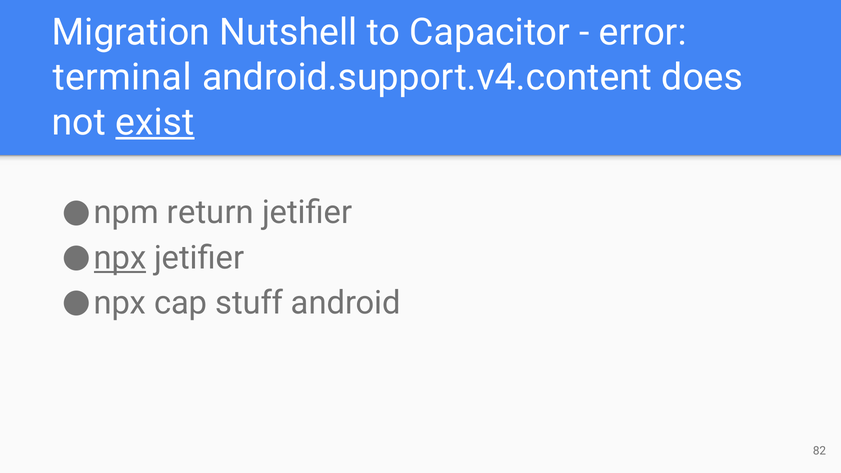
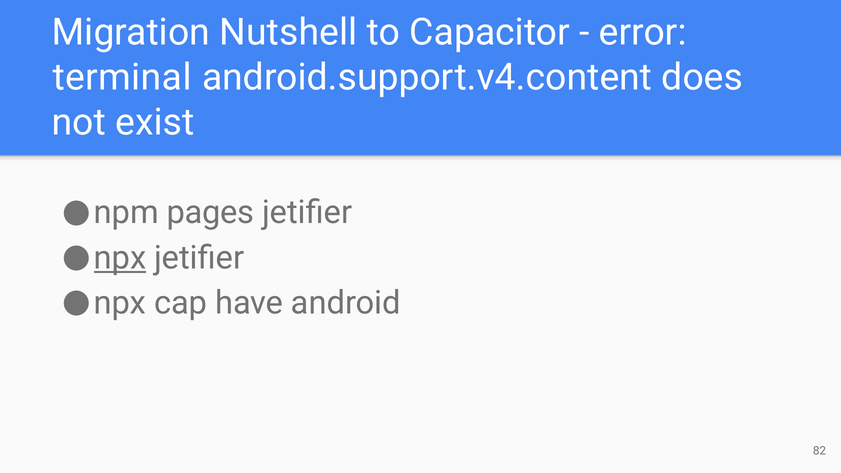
exist underline: present -> none (155, 122)
return: return -> pages (211, 213)
stuff: stuff -> have (249, 303)
